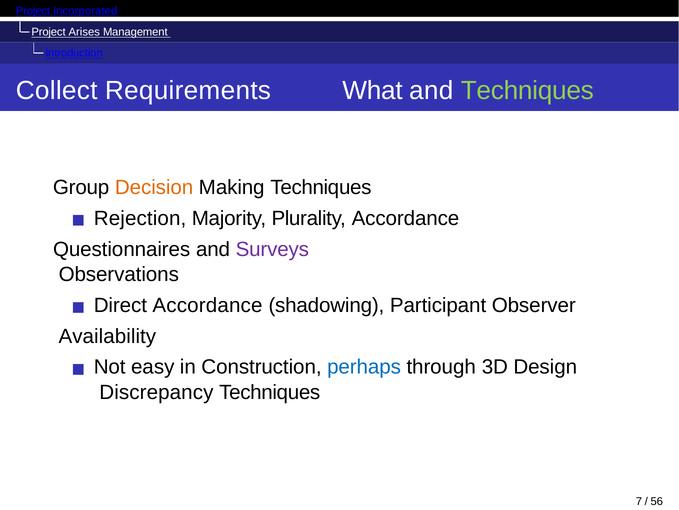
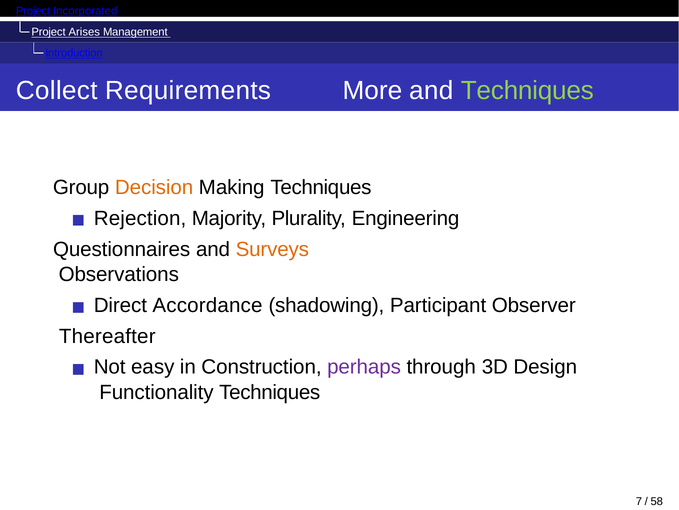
What: What -> More (372, 90)
Plurality Accordance: Accordance -> Engineering (406, 218)
Surveys colour: purple -> orange (272, 249)
Availability: Availability -> Thereafter (107, 336)
perhaps colour: blue -> purple (364, 367)
Discrepancy: Discrepancy -> Functionality (156, 392)
56: 56 -> 58 (657, 501)
